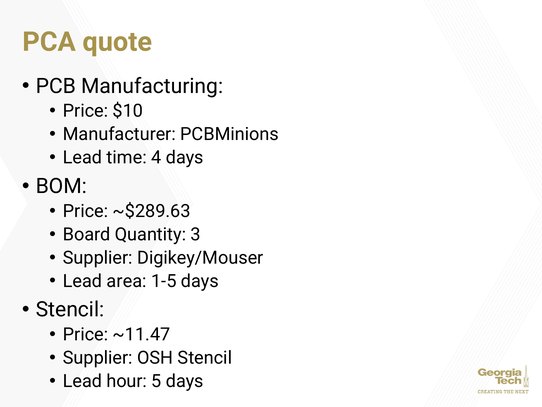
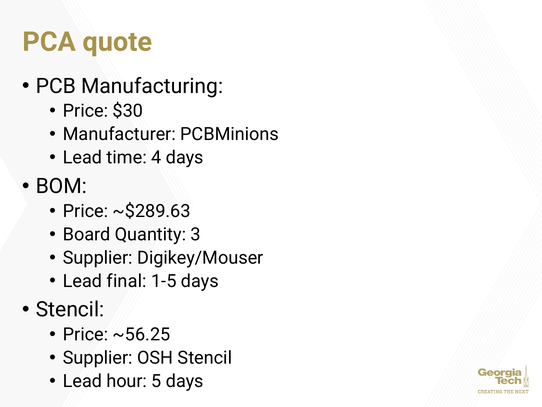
$10: $10 -> $30 (128, 111)
area: area -> final (127, 281)
~11.47: ~11.47 -> ~56.25 (141, 334)
